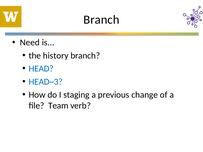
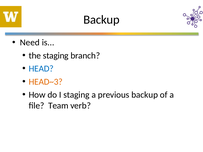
Branch: Branch -> Backup (102, 20)
the history: history -> staging (56, 56)
HEAD~3 colour: blue -> orange (46, 82)
previous change: change -> backup (145, 95)
